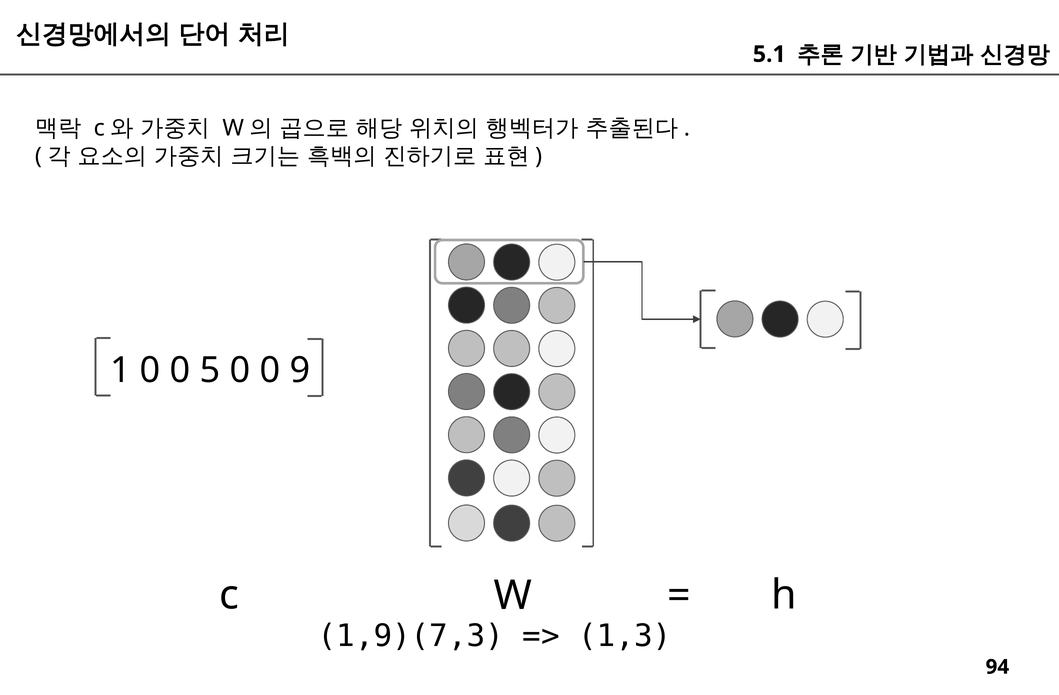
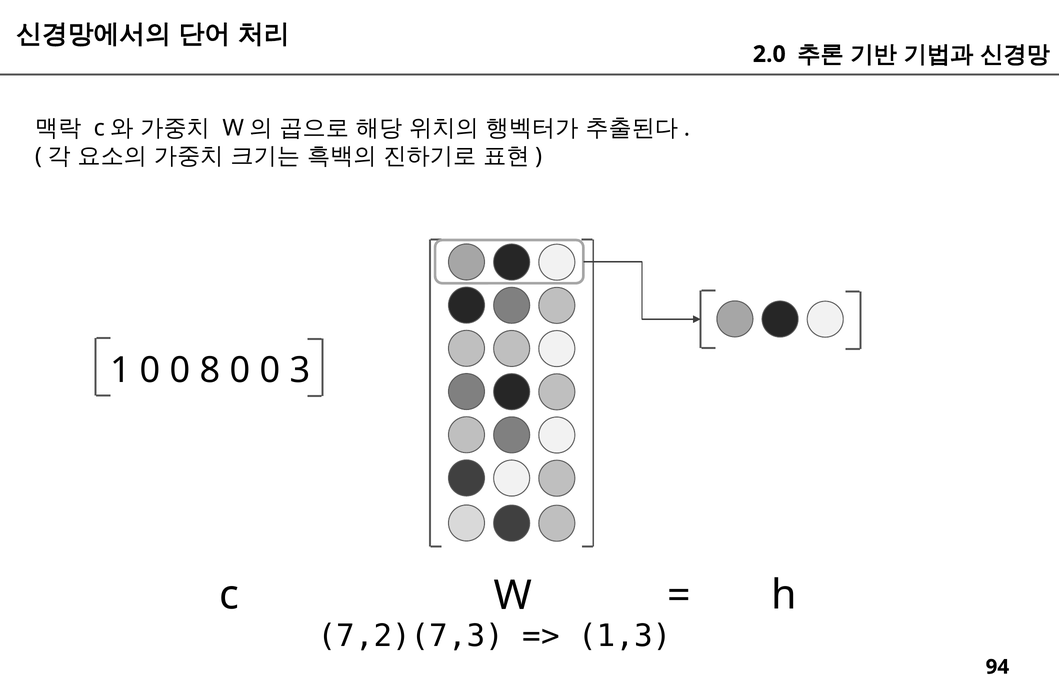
5.1: 5.1 -> 2.0 (769, 54)
5: 5 -> 8 (210, 371)
9: 9 -> 3 (300, 371)
1,9)(7,3: 1,9)(7,3 -> 7,2)(7,3 (411, 636)
